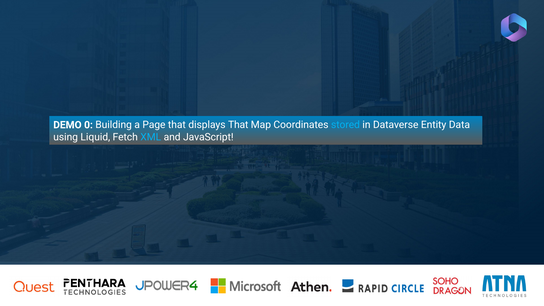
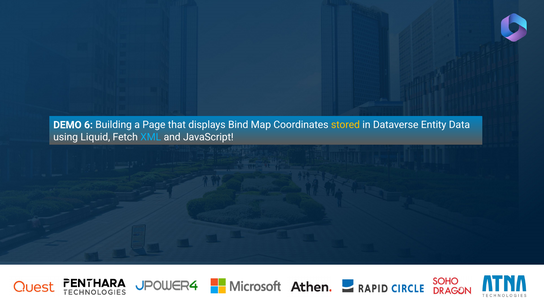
0: 0 -> 6 (88, 125)
displays That: That -> Bind (238, 125)
stored colour: light blue -> yellow (345, 125)
